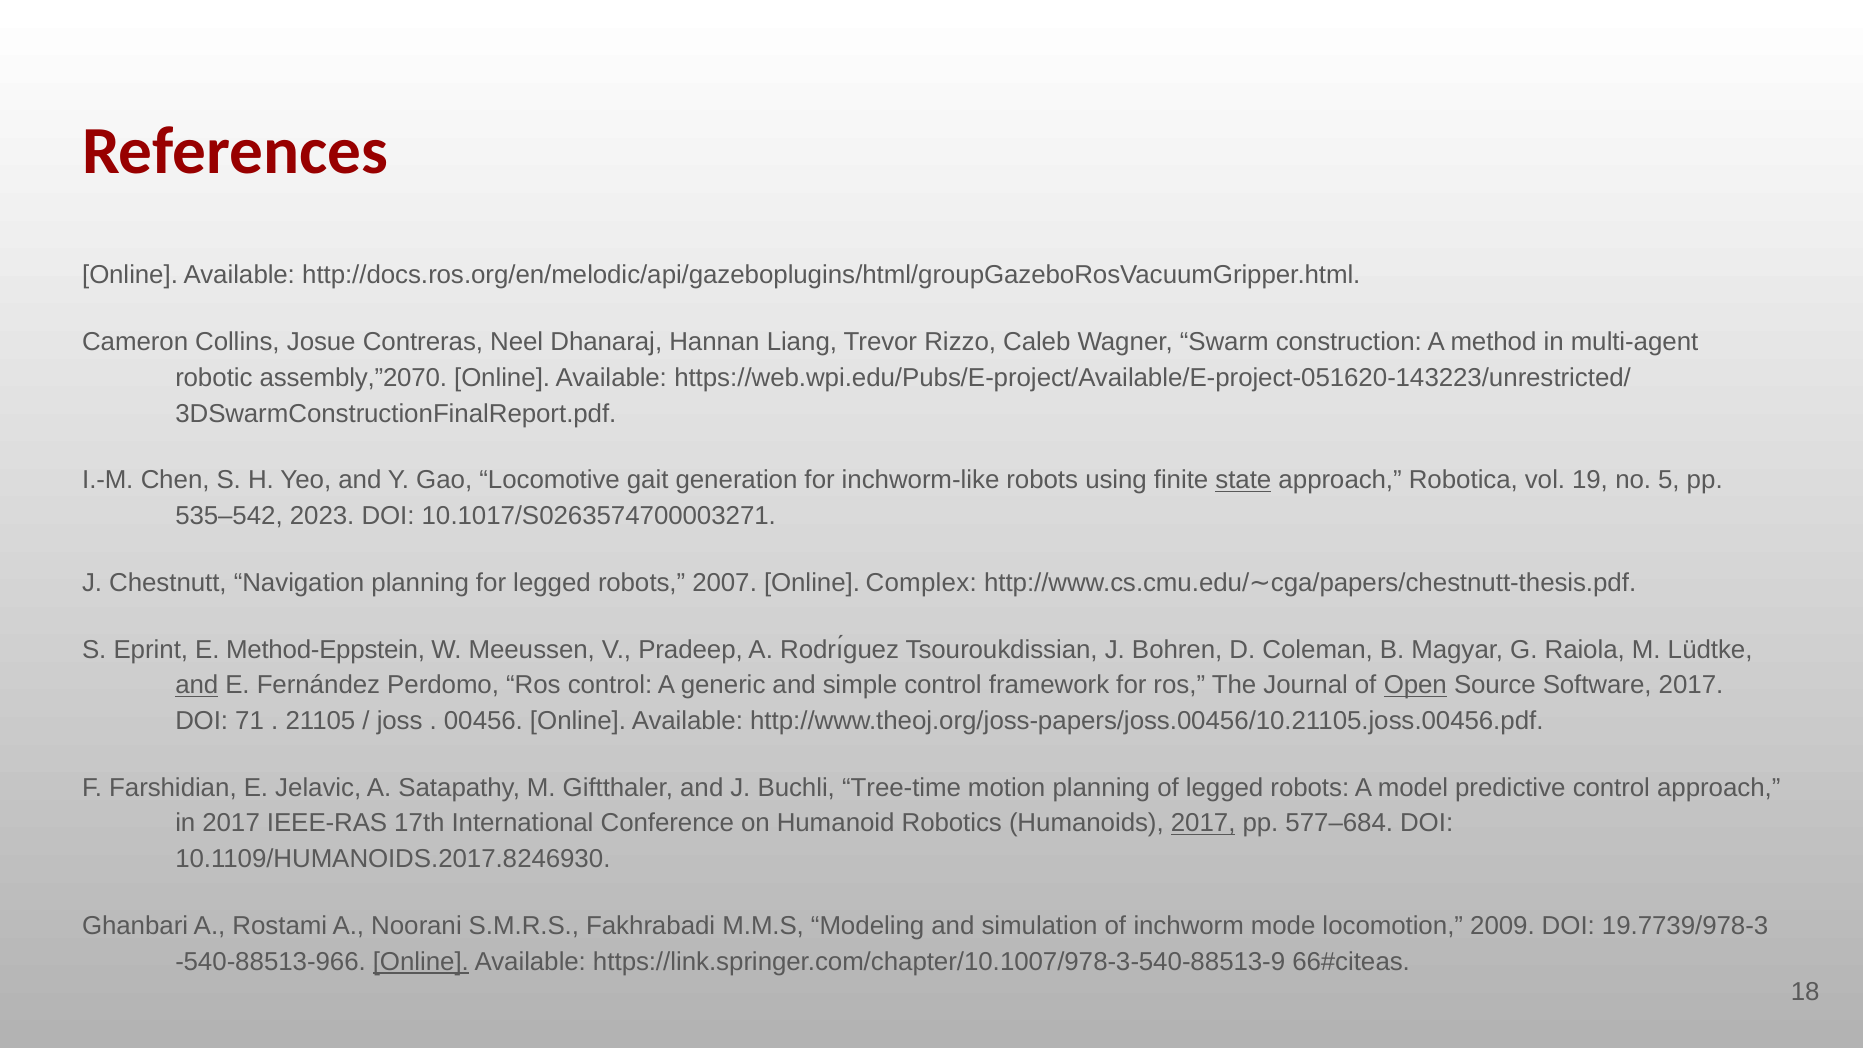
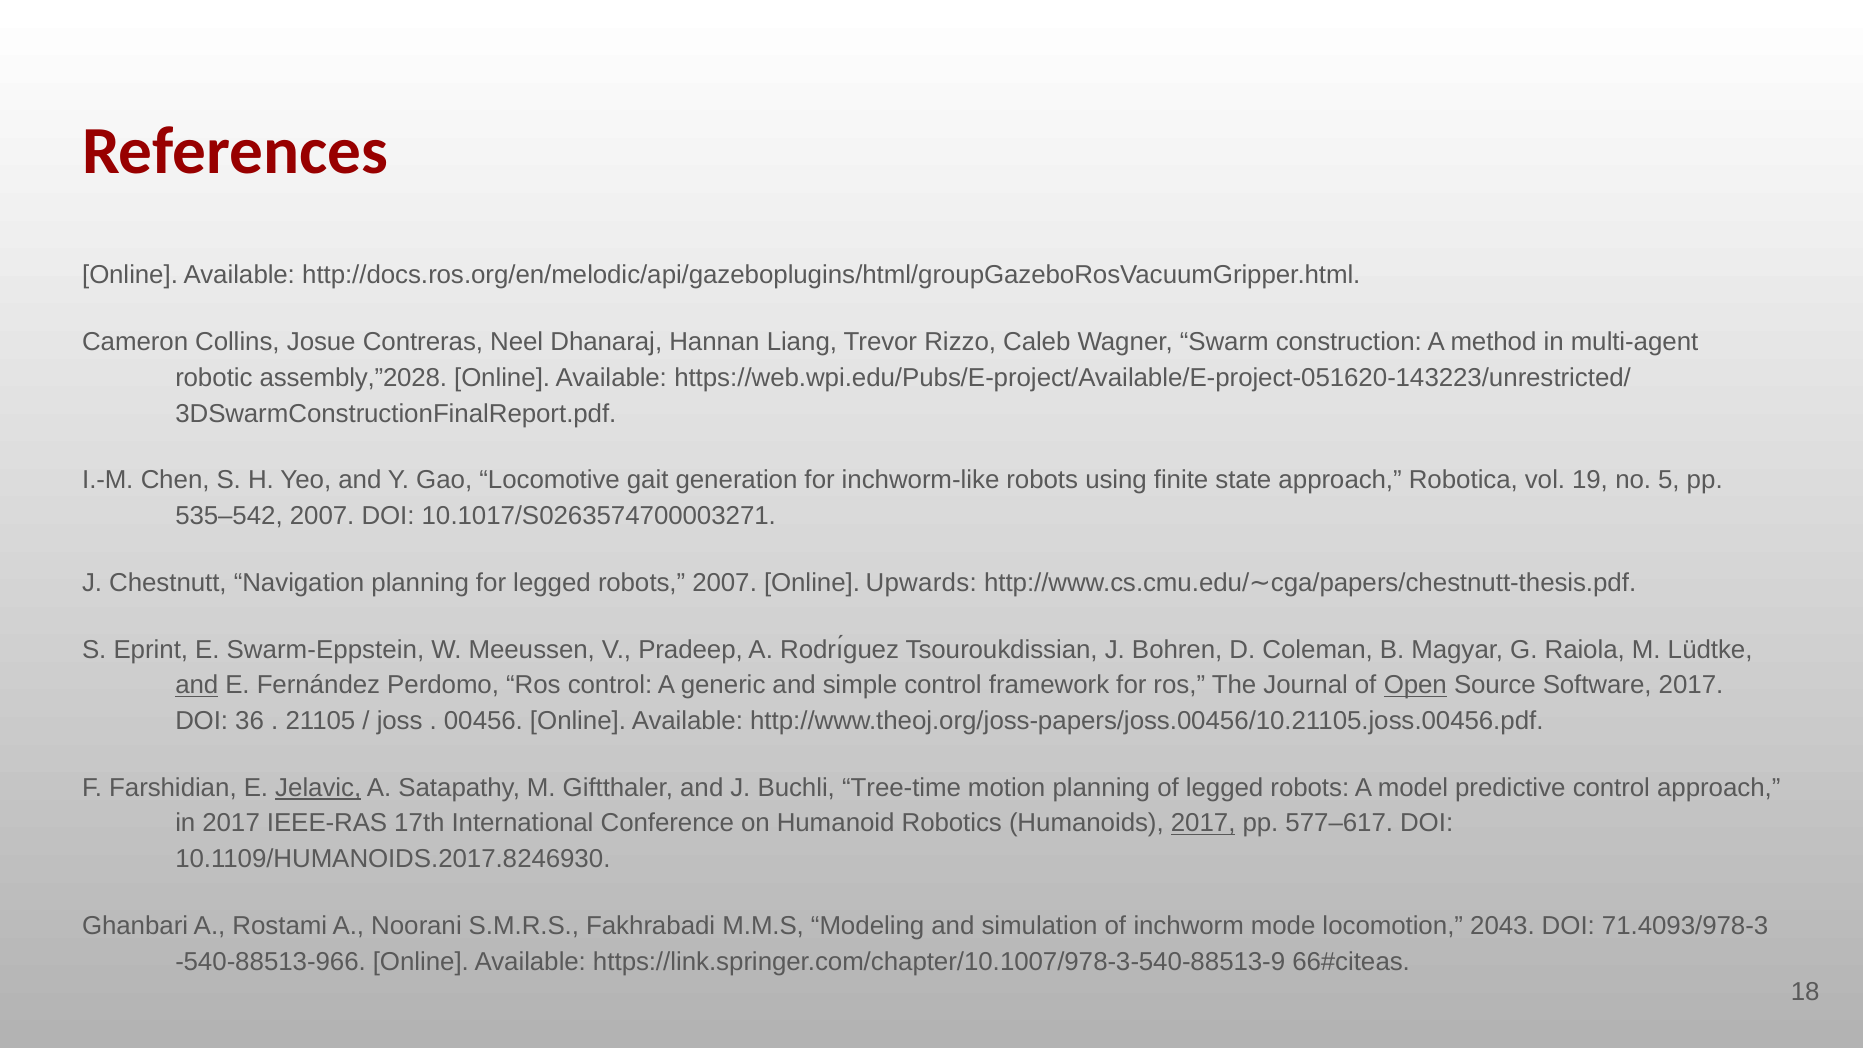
assembly,”2070: assembly,”2070 -> assembly,”2028 (353, 378)
state underline: present -> none (1243, 480)
535–542 2023: 2023 -> 2007 (322, 516)
Complex: Complex -> Upwards (921, 583)
Method-Eppstein: Method-Eppstein -> Swarm-Eppstein (325, 650)
71: 71 -> 36 (250, 721)
Jelavic underline: none -> present (318, 788)
577–684: 577–684 -> 577–617 (1339, 823)
2009: 2009 -> 2043 (1502, 926)
19.7739/978-3: 19.7739/978-3 -> 71.4093/978-3 (1685, 926)
Online underline: present -> none (421, 962)
